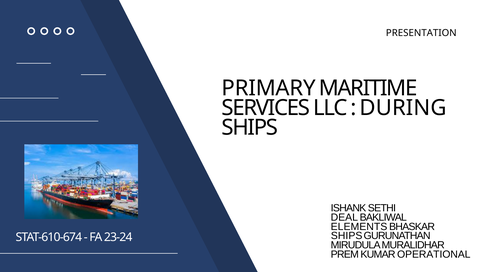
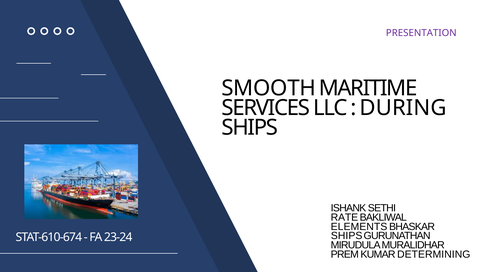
PRESENTATION colour: black -> purple (421, 33)
PRIMARY: PRIMARY -> SMOOTH (269, 88)
DEAL: DEAL -> RATE (344, 218)
OPERATIONAL: OPERATIONAL -> DETERMINING (434, 255)
